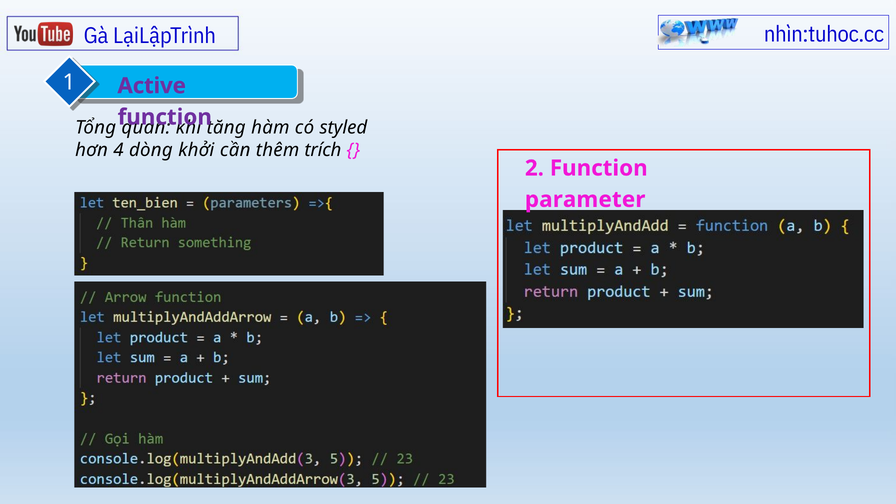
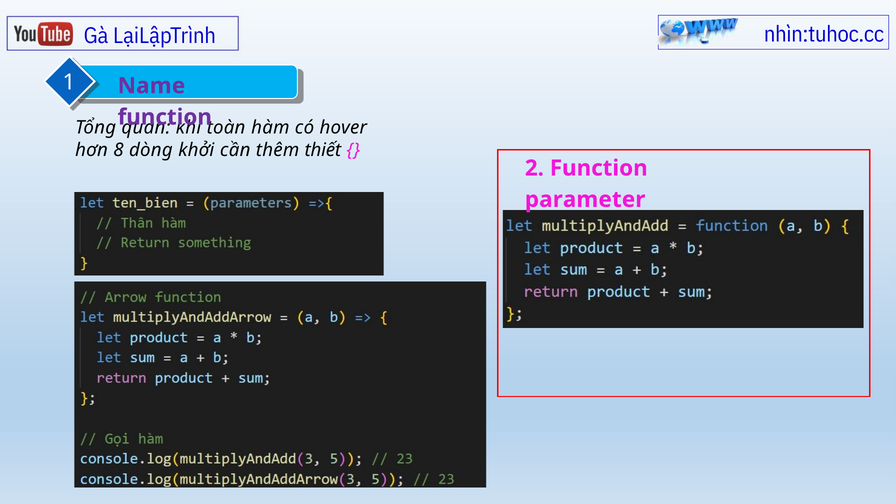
Active: Active -> Name (151, 86)
tăng: tăng -> toàn (226, 128)
styled: styled -> hover (343, 128)
4: 4 -> 8 (118, 150)
trích: trích -> thiết (323, 150)
